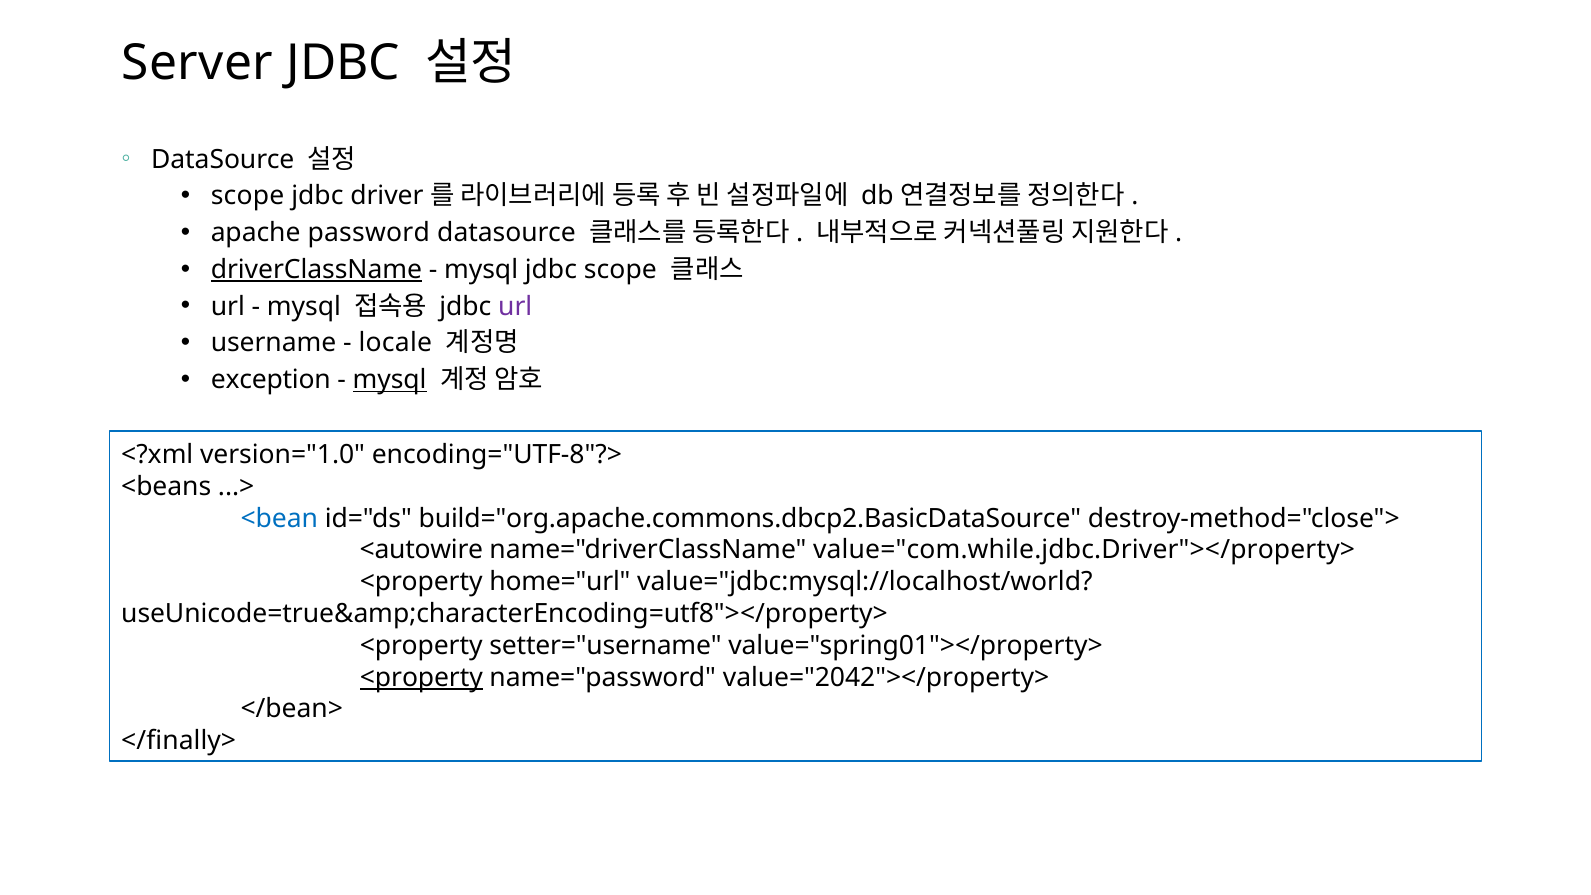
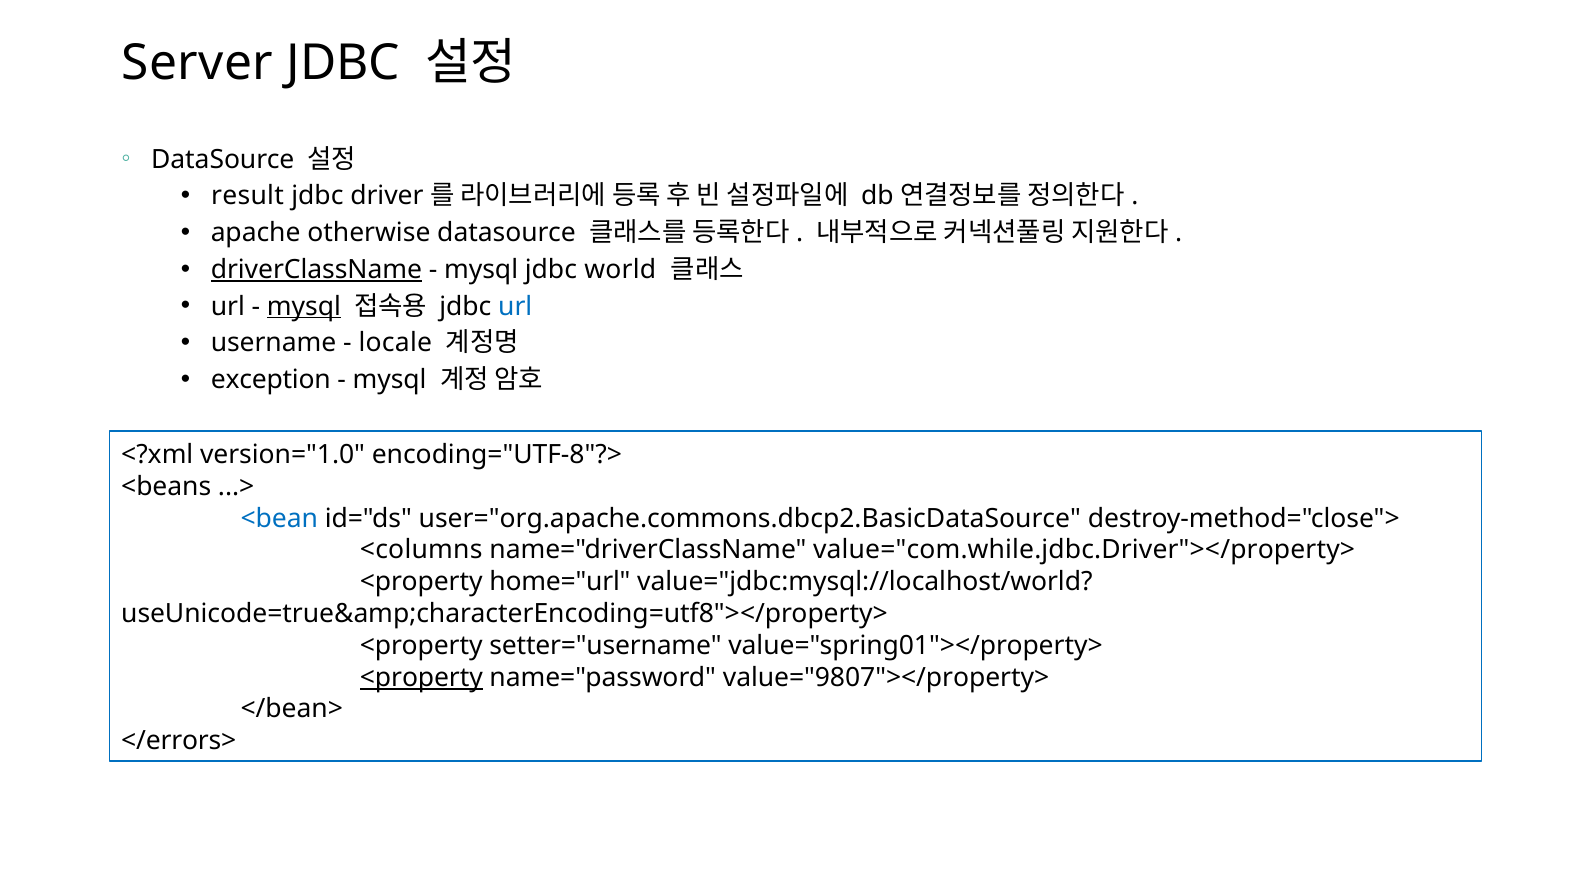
scope: scope -> result (248, 196)
password: password -> otherwise (369, 233)
jdbc scope: scope -> world (620, 269)
mysql underline: none -> present (304, 306)
url colour: purple -> blue (515, 306)
mysql underline: present -> none (390, 380)
build="org.apache.commons.dbcp2.BasicDataSource: build="org.apache.commons.dbcp2.BasicDataSource -> user="org.apache.commons.dbcp2.BasicDataSource (750, 518)
<autowire: <autowire -> <columns (421, 550)
value="2042"></property>: value="2042"></property> -> value="9807"></property> (886, 677)
</finally>: </finally> -> </errors> (179, 741)
